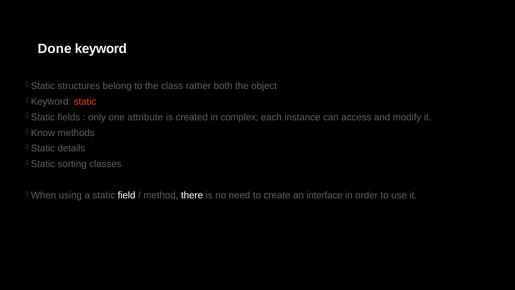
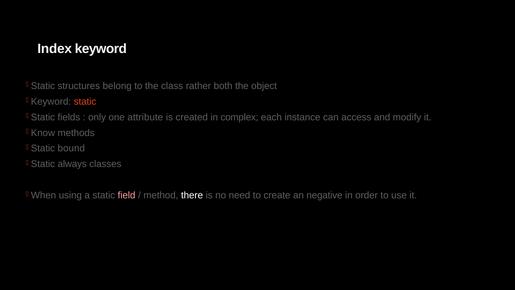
Done: Done -> Index (55, 49)
details: details -> bound (71, 148)
sorting: sorting -> always (72, 164)
field colour: white -> pink (127, 195)
interface: interface -> negative (324, 195)
